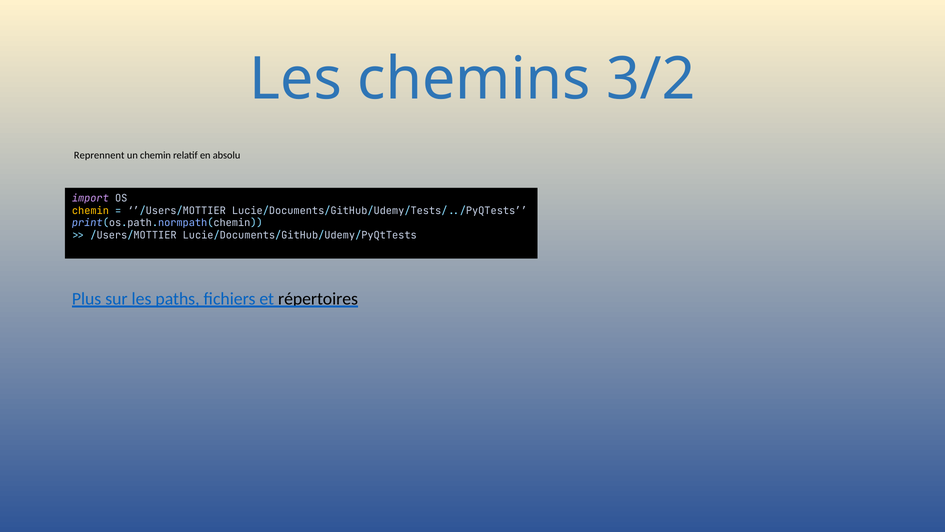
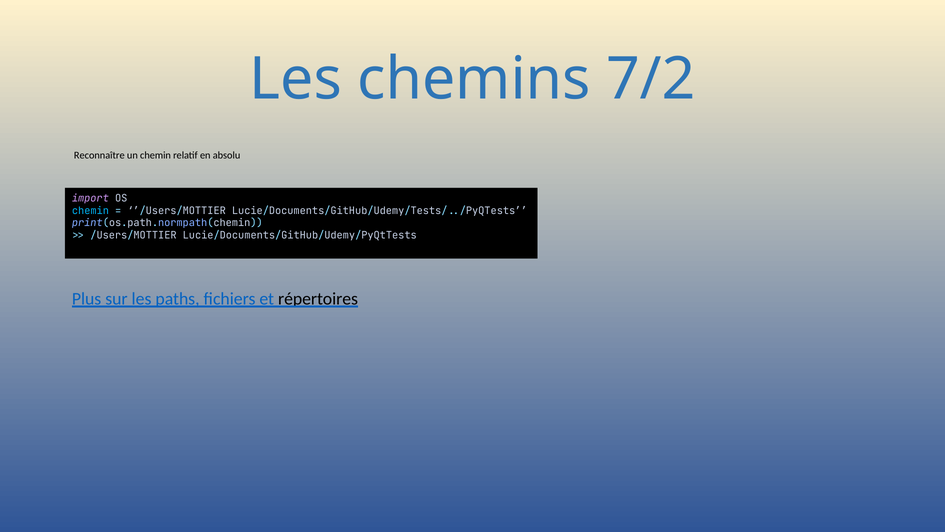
3/2: 3/2 -> 7/2 (651, 79)
Reprennent: Reprennent -> Reconnaître (99, 155)
chemin colour: yellow -> light blue (90, 210)
